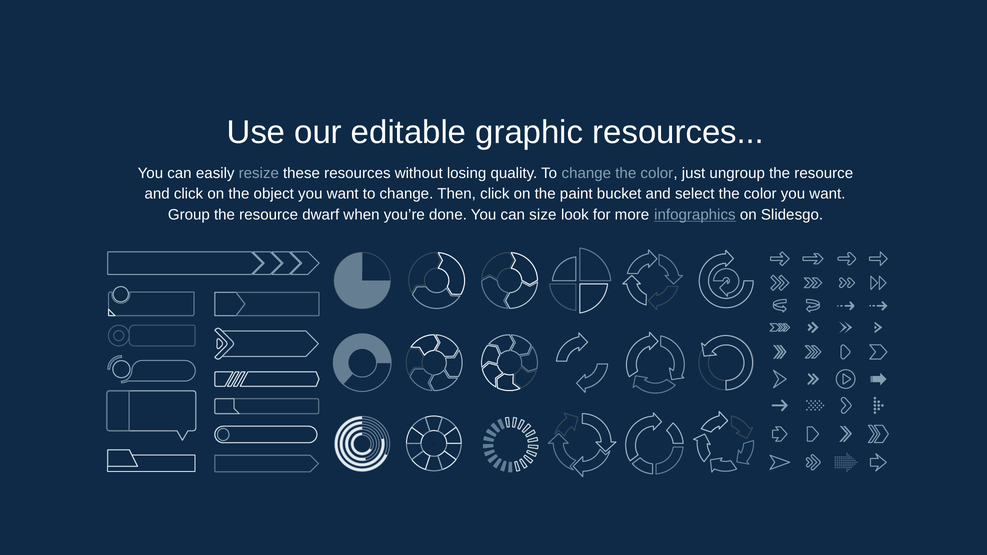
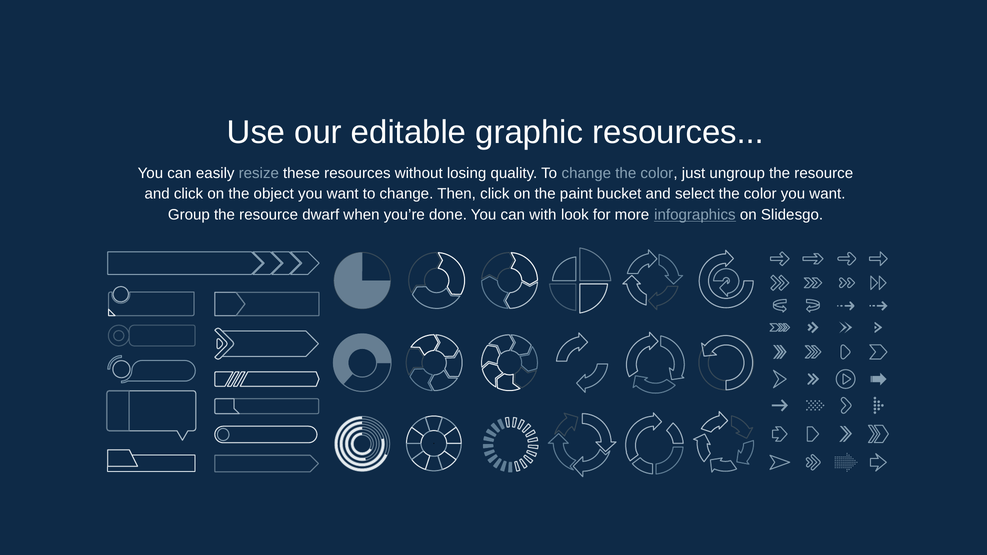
size: size -> with (543, 215)
